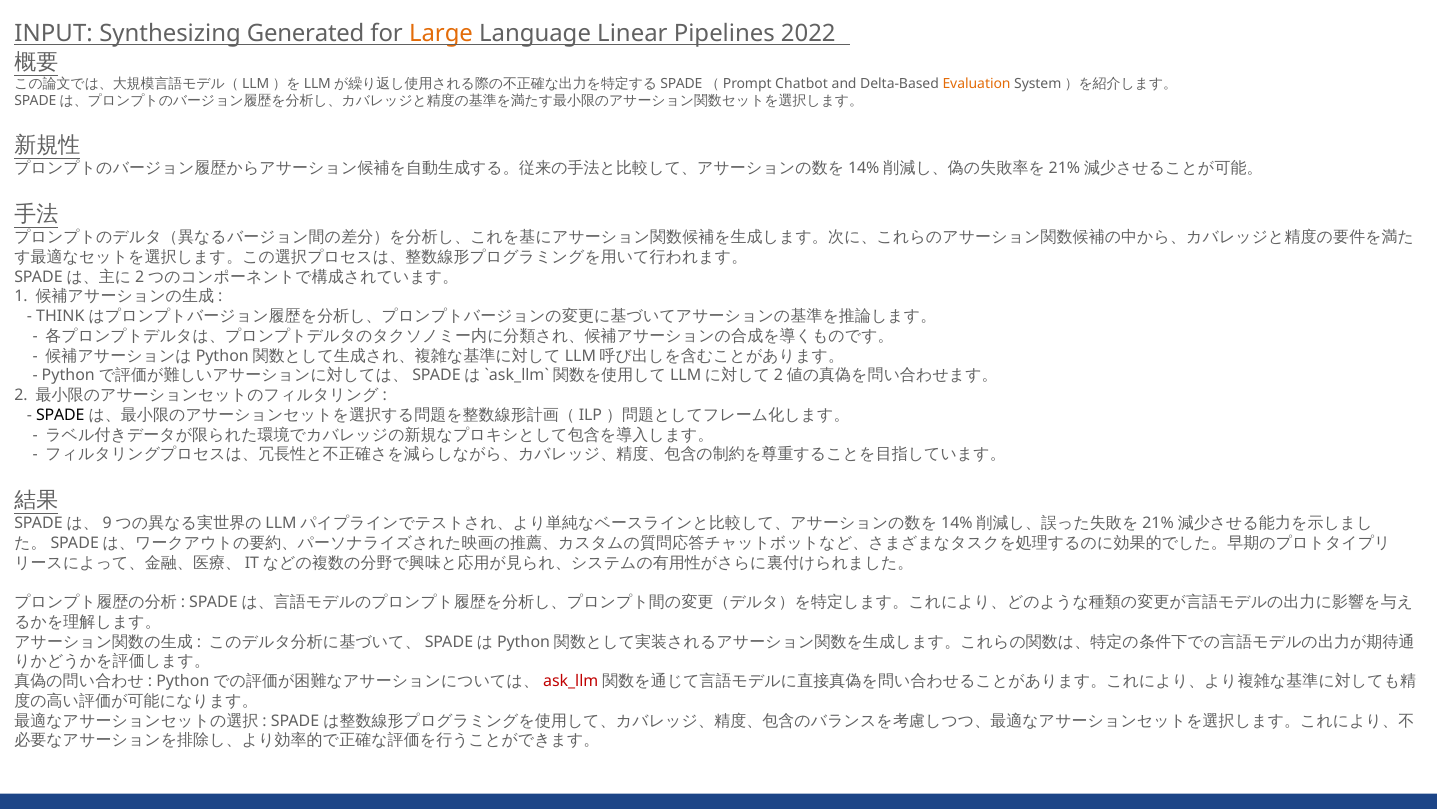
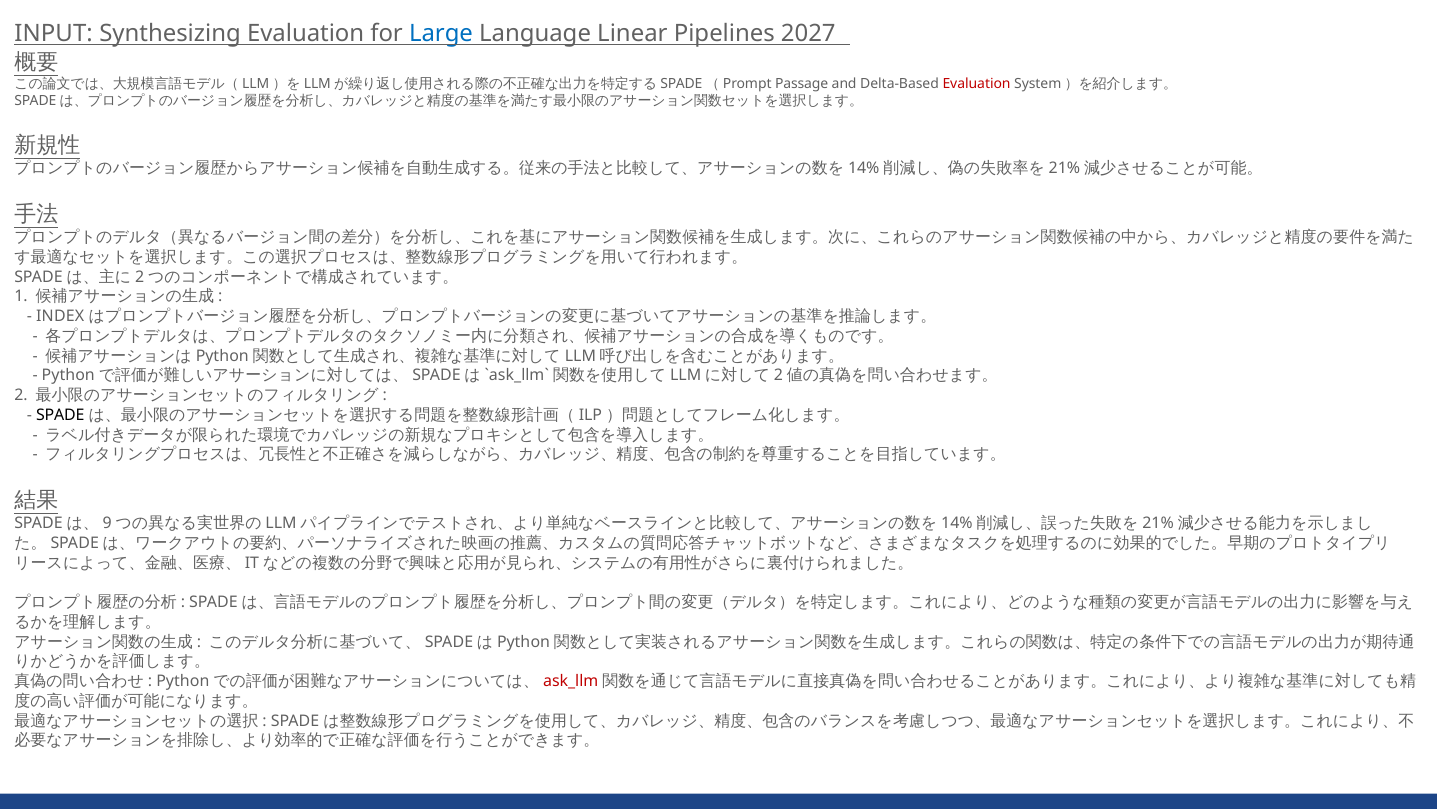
Synthesizing Generated: Generated -> Evaluation (306, 34)
Large colour: orange -> blue (441, 34)
2022: 2022 -> 2027 (808, 34)
Chatbot: Chatbot -> Passage (802, 84)
Evaluation colour: orange -> red (977, 84)
THINK: THINK -> INDEX (60, 316)
